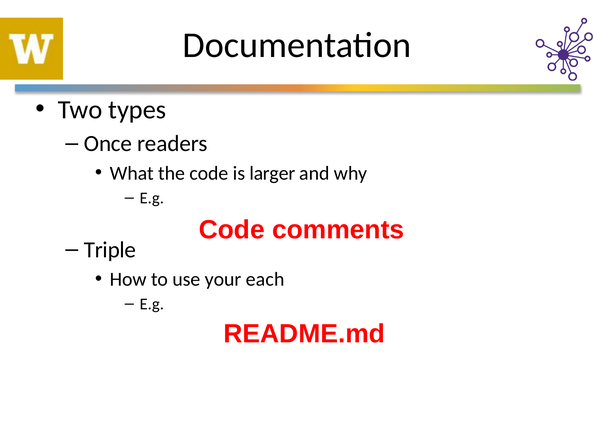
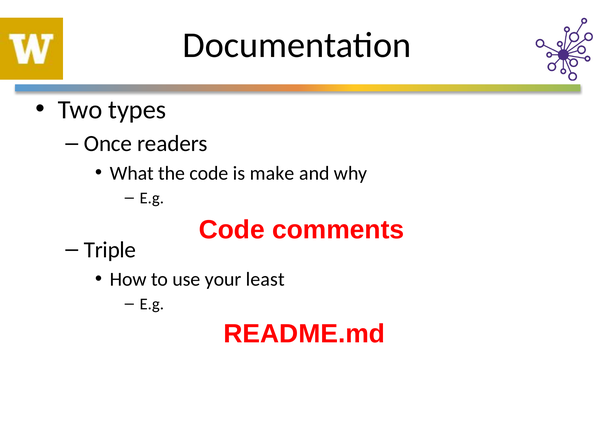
larger: larger -> make (272, 173)
each: each -> least (265, 280)
